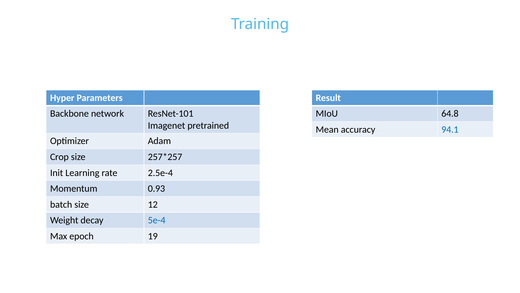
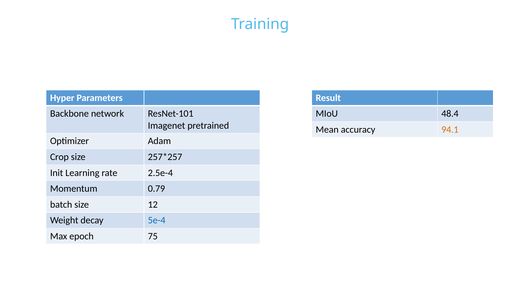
64.8: 64.8 -> 48.4 (450, 114)
94.1 colour: blue -> orange (450, 129)
0.93: 0.93 -> 0.79 (156, 188)
19: 19 -> 75 (153, 236)
